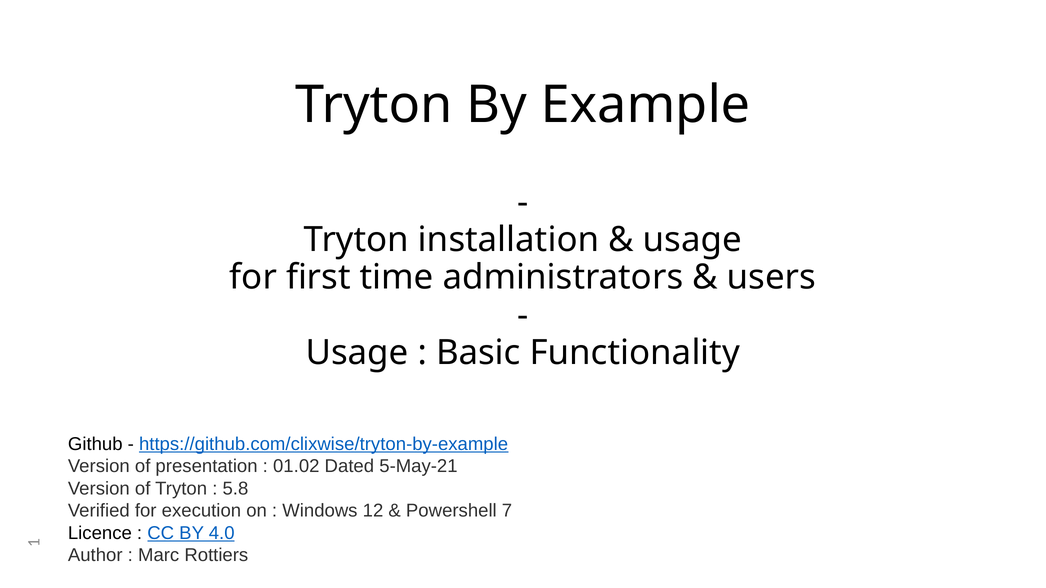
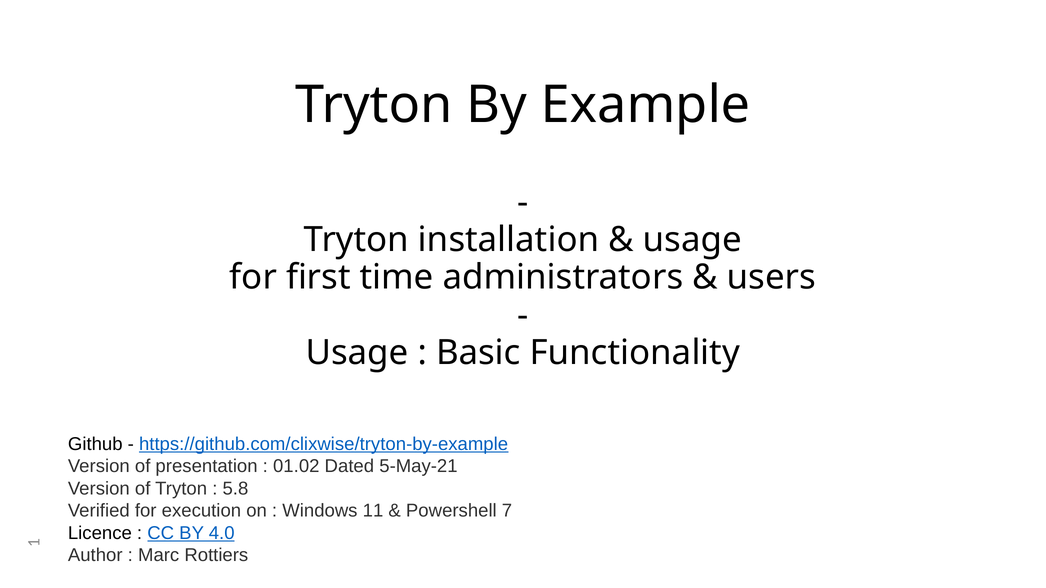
12: 12 -> 11 (373, 511)
